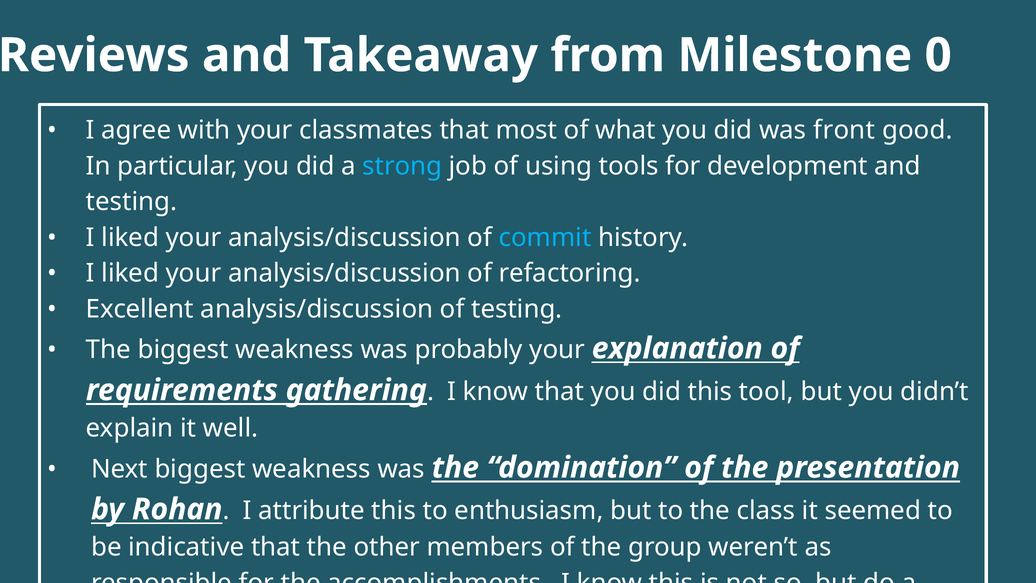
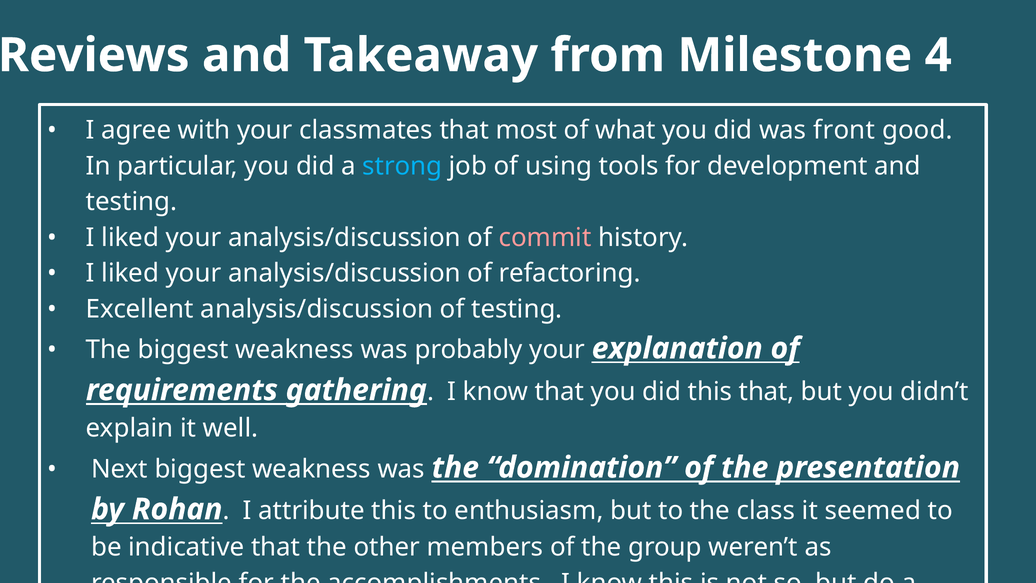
0: 0 -> 4 (938, 55)
commit colour: light blue -> pink (545, 237)
this tool: tool -> that (767, 391)
